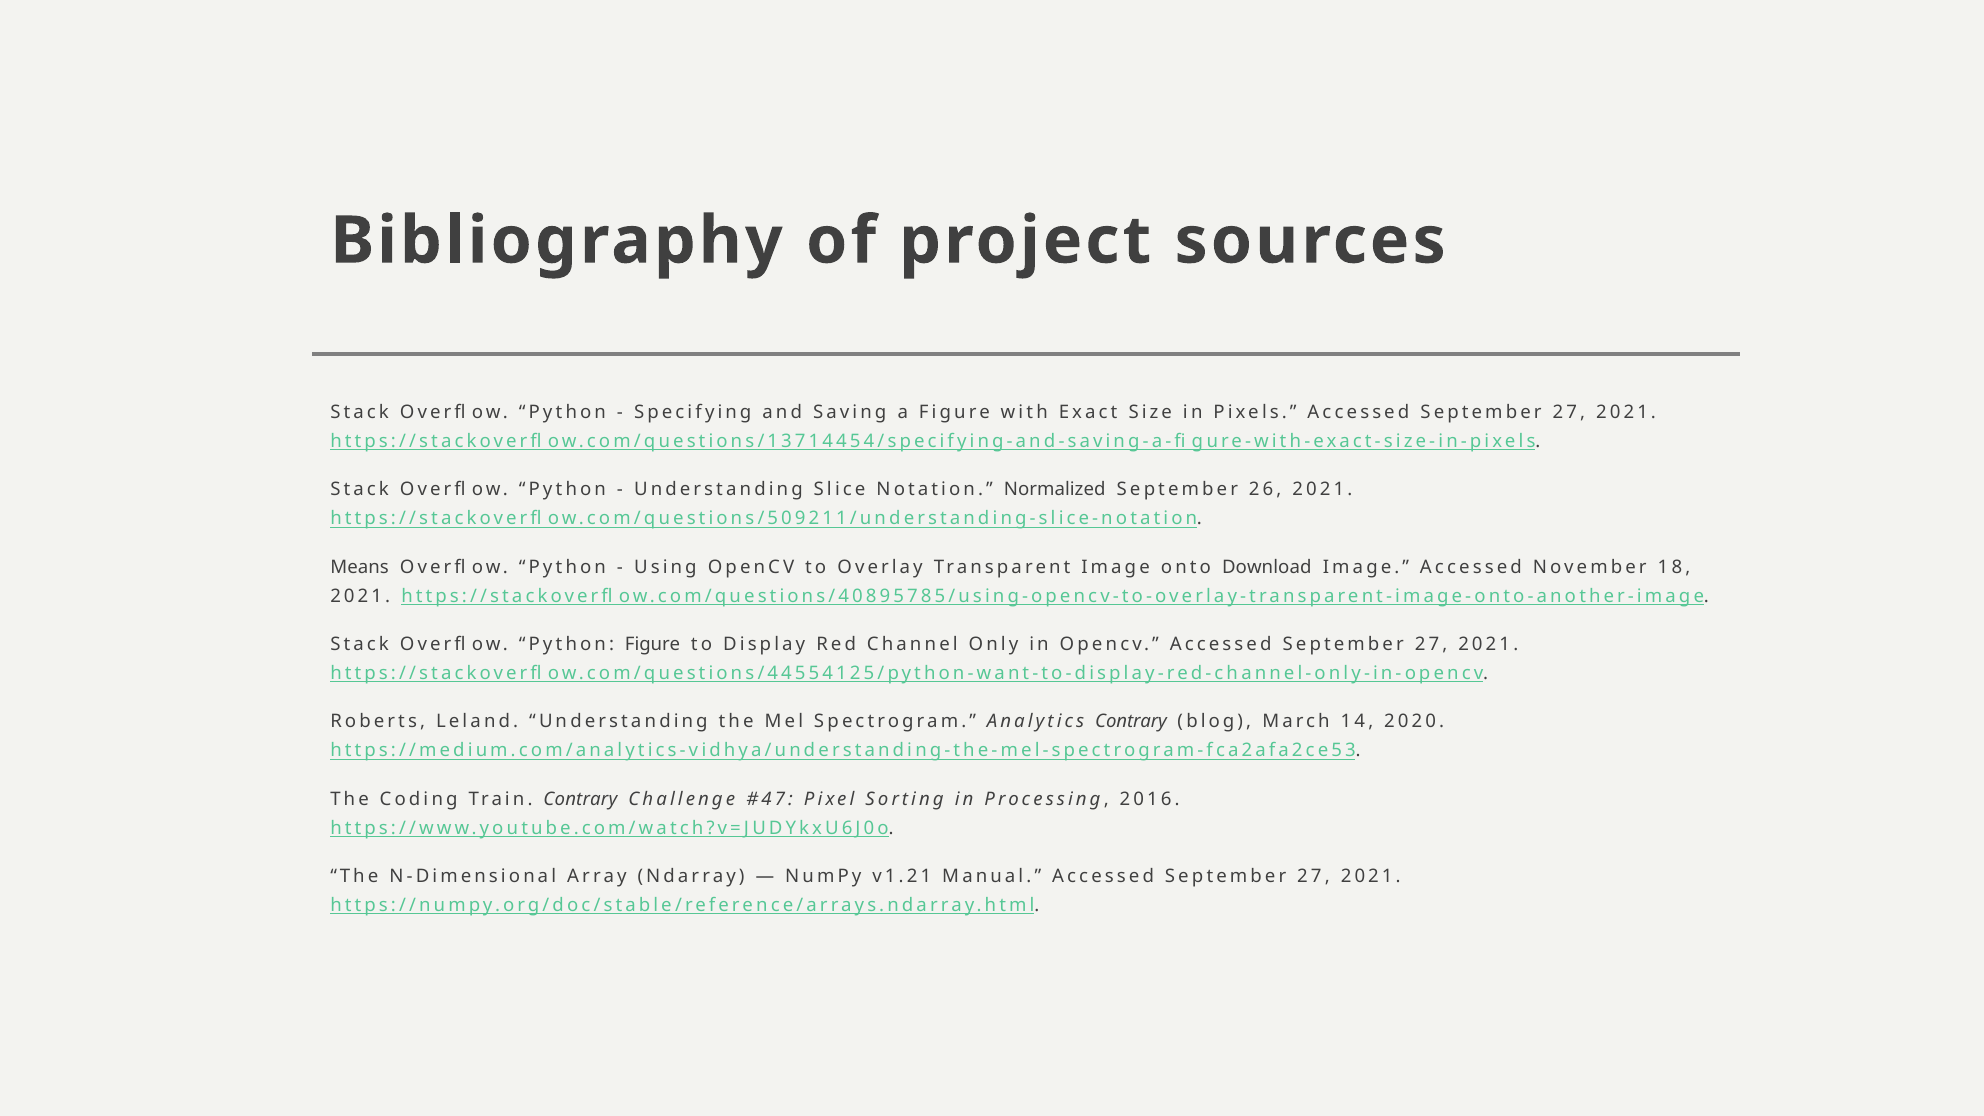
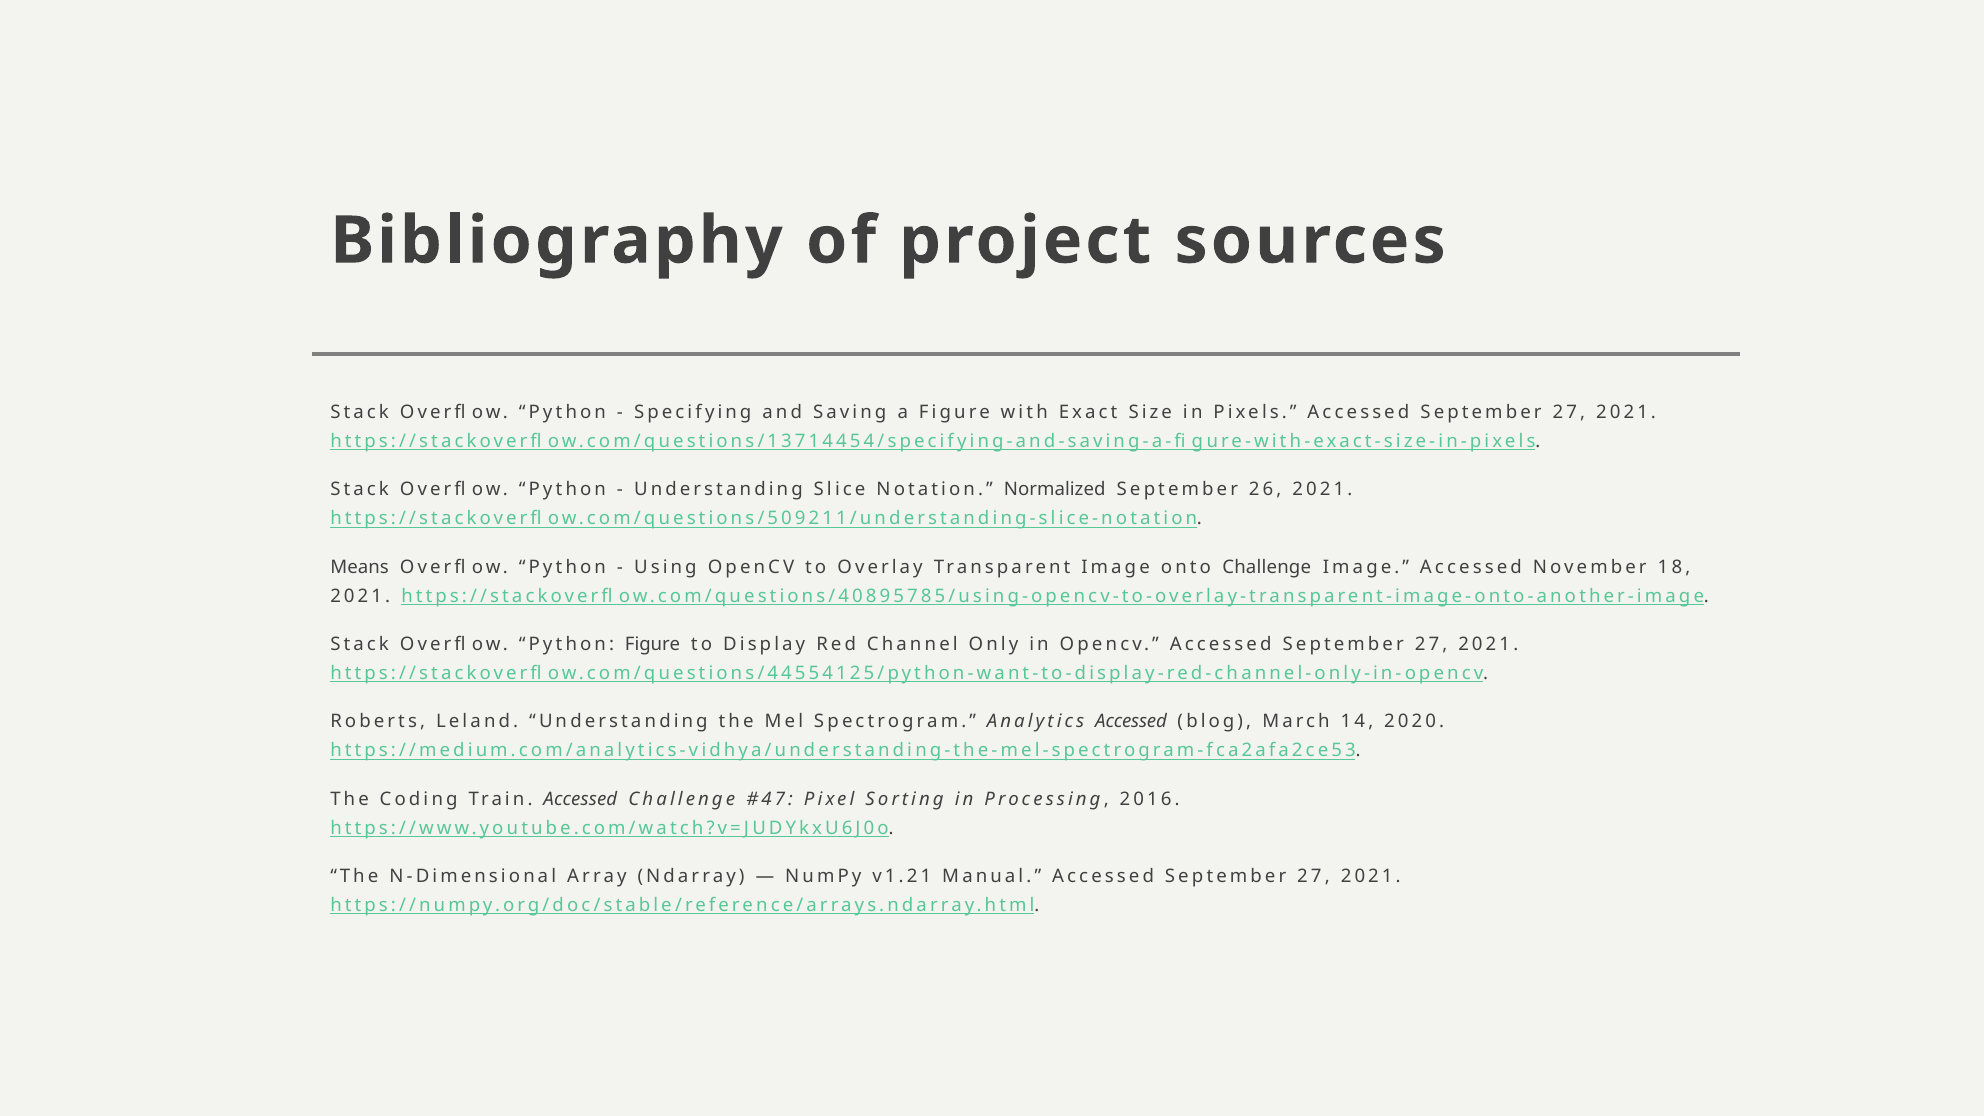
onto Download: Download -> Challenge (1267, 567)
Analytics Contrary: Contrary -> Accessed (1131, 722)
Train Contrary: Contrary -> Accessed (580, 799)
